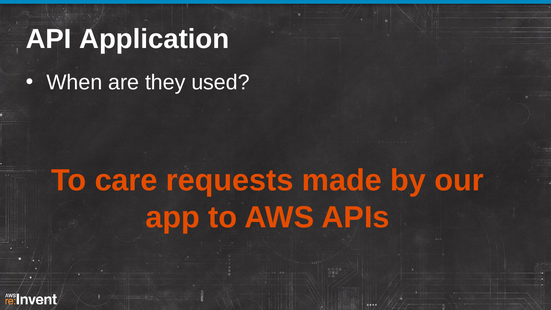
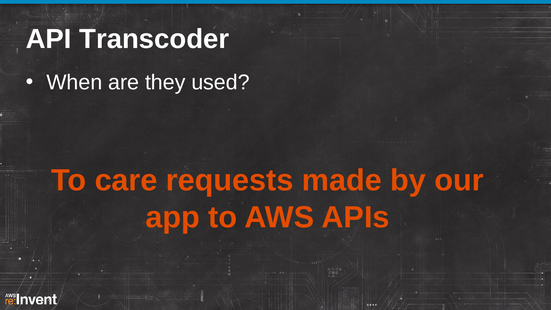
Application: Application -> Transcoder (154, 39)
